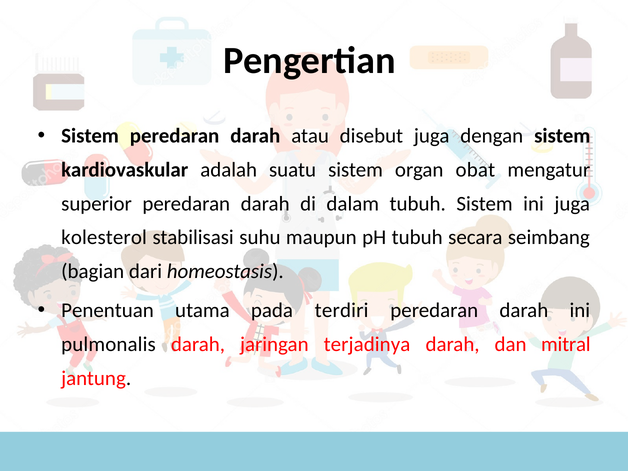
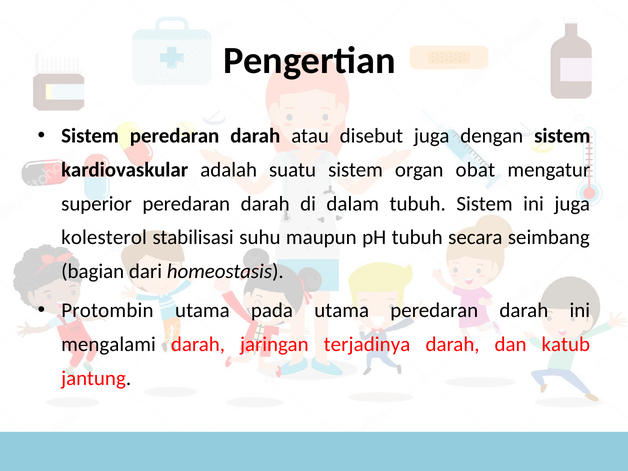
Penentuan: Penentuan -> Protombin (107, 310)
pada terdiri: terdiri -> utama (342, 310)
pulmonalis: pulmonalis -> mengalami (109, 344)
mitral: mitral -> katub (566, 344)
